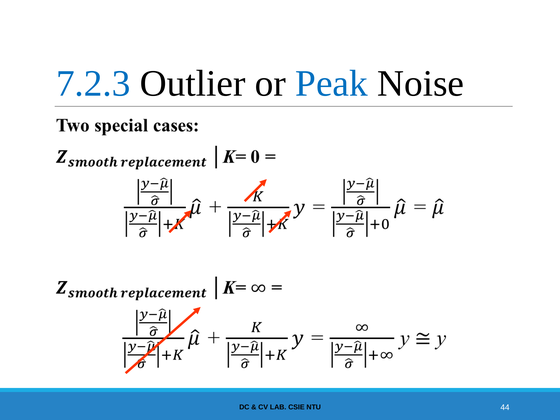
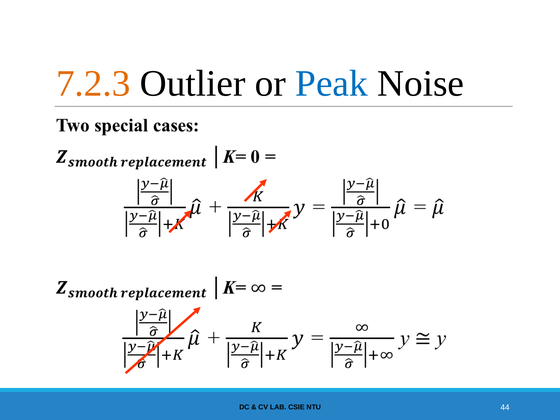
7.2.3 colour: blue -> orange (93, 84)
